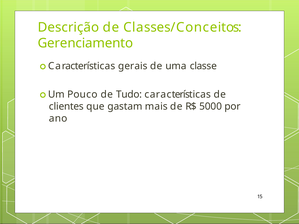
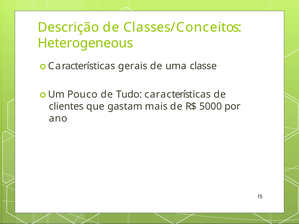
Gerenciamento: Gerenciamento -> Heterogeneous (85, 43)
